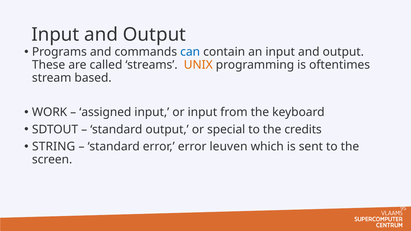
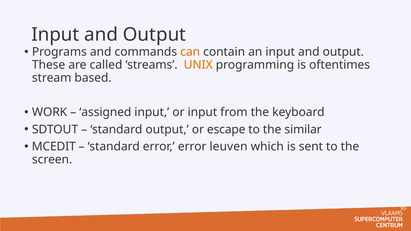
can colour: blue -> orange (190, 52)
special: special -> escape (226, 130)
credits: credits -> similar (303, 130)
STRING: STRING -> MCEDIT (54, 147)
